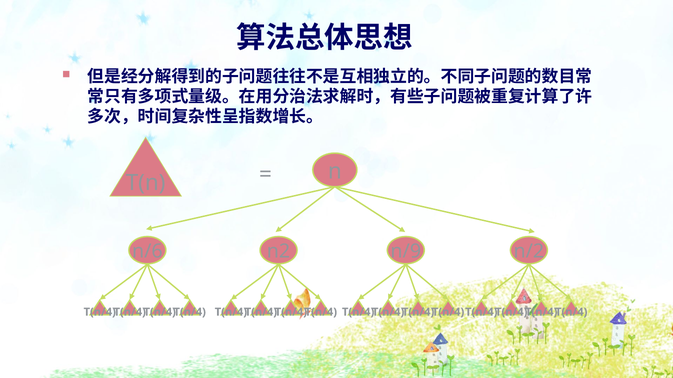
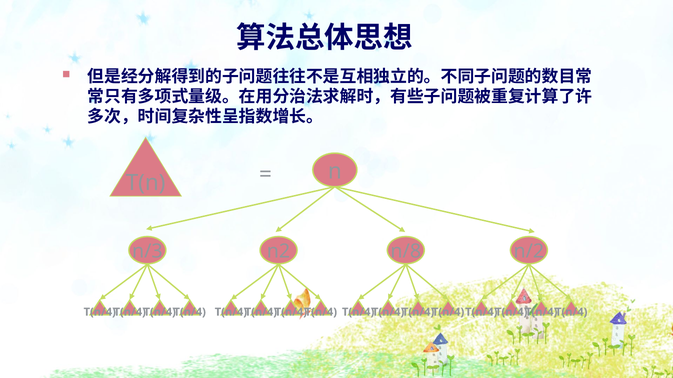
n/6: n/6 -> n/3 (147, 252)
n/9: n/9 -> n/8 (406, 252)
